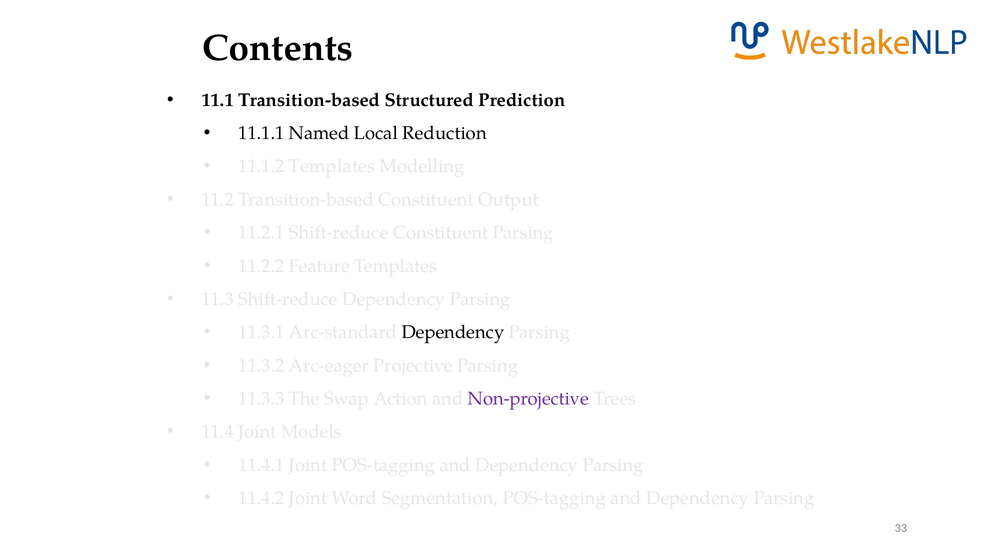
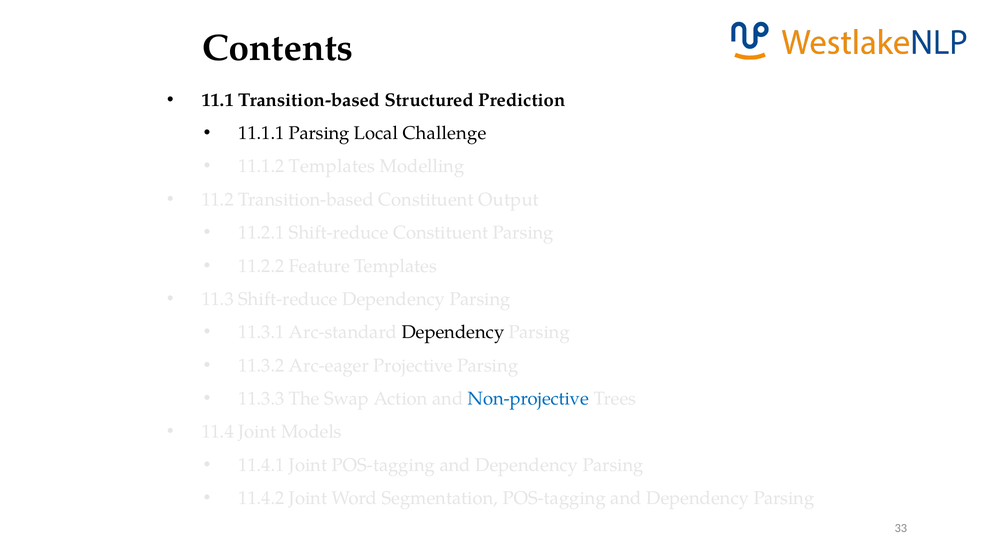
11.1.1 Named: Named -> Parsing (319, 133)
Reduction: Reduction -> Challenge (445, 133)
Non-projective colour: purple -> blue (528, 398)
